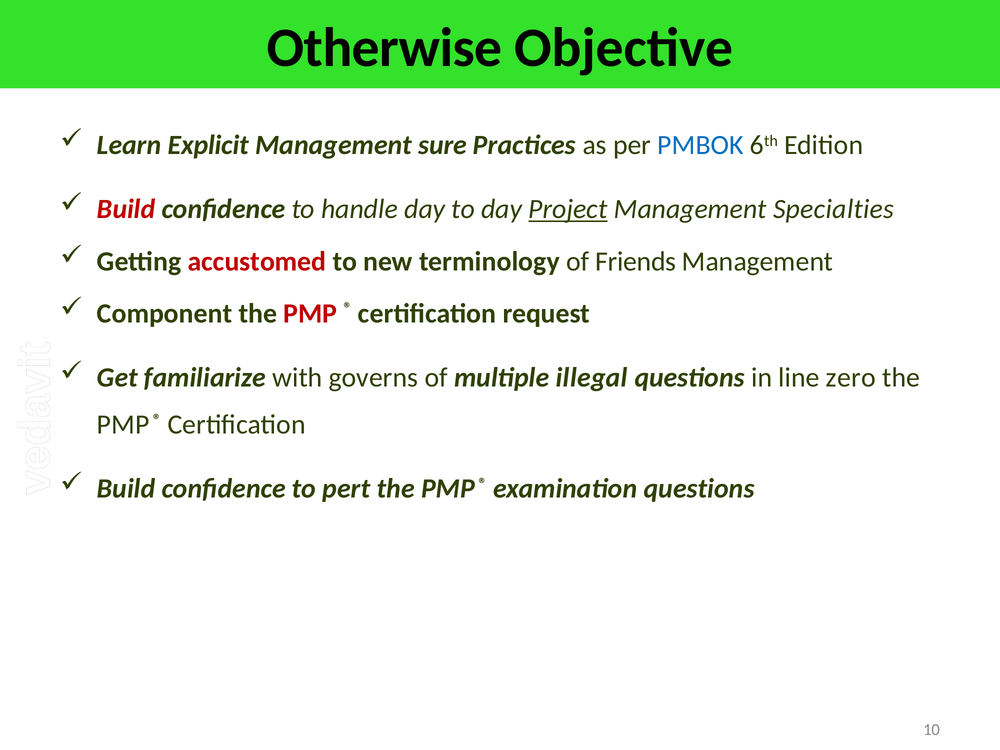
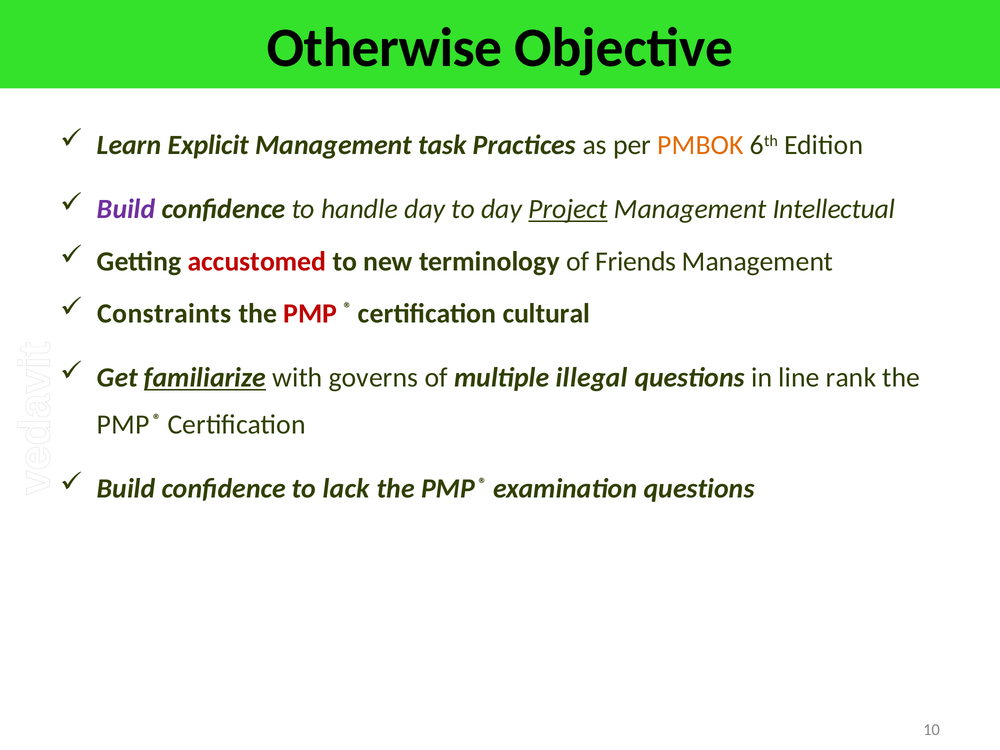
sure: sure -> task (442, 145)
PMBOK colour: blue -> orange (701, 145)
Build colour: red -> purple (126, 209)
Specialties: Specialties -> Intellectual (834, 209)
Component: Component -> Constraints (164, 314)
request: request -> cultural (546, 314)
familiarize underline: none -> present (205, 378)
zero: zero -> rank (851, 378)
pert: pert -> lack (346, 488)
